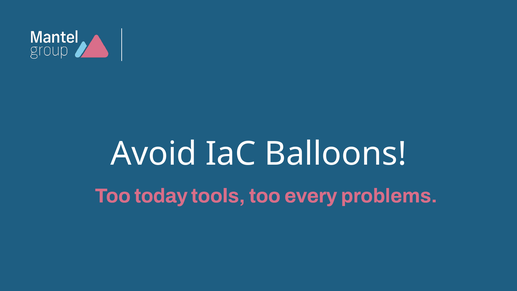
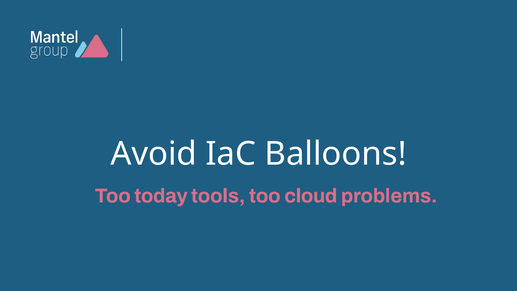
every: every -> cloud (311, 196)
